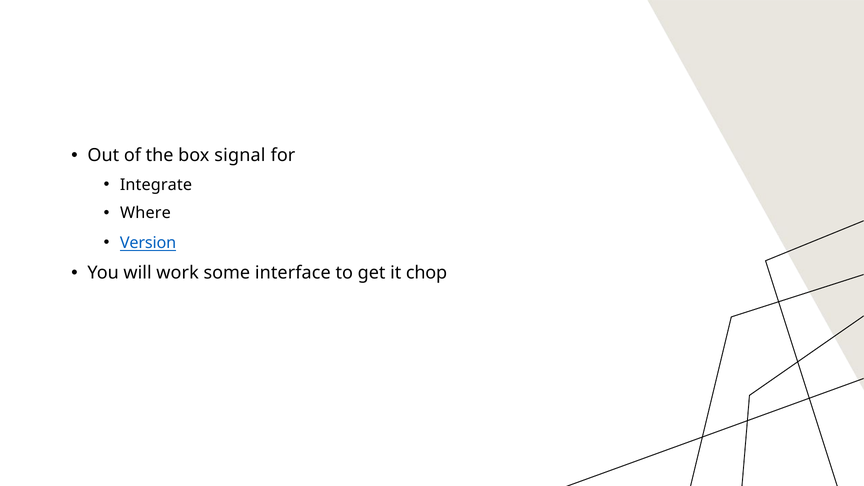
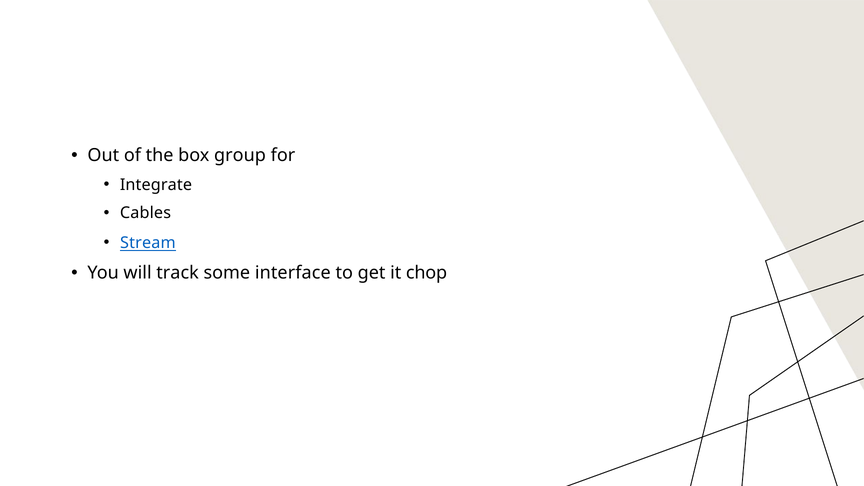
signal: signal -> group (240, 155)
Where: Where -> Cables (145, 213)
Version: Version -> Stream (148, 243)
work: work -> track (178, 273)
